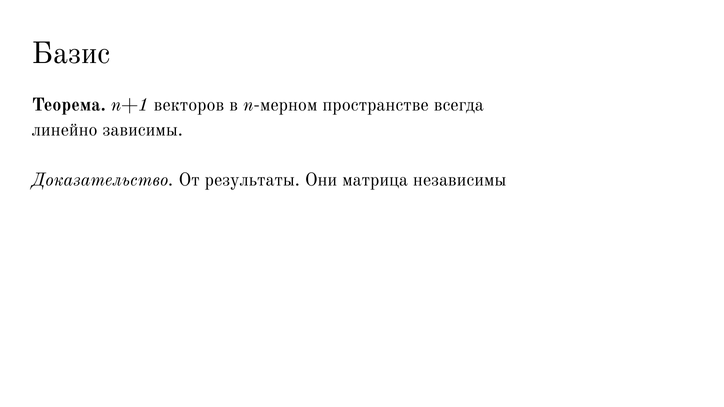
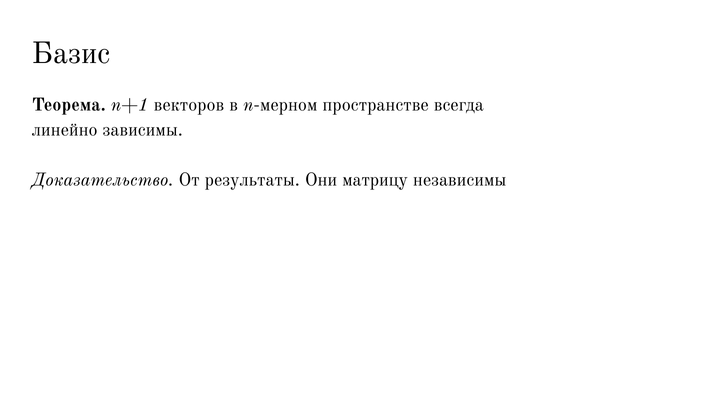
матрица: матрица -> матрицу (375, 180)
